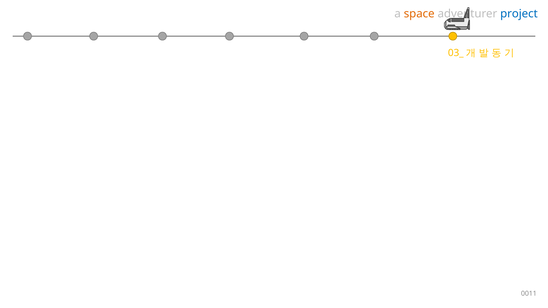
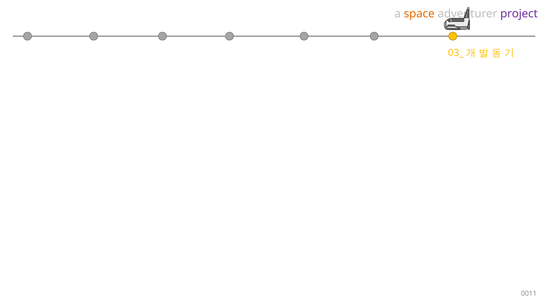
project colour: blue -> purple (519, 14)
